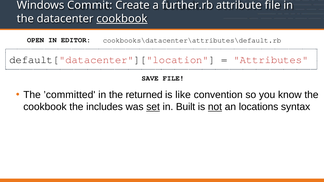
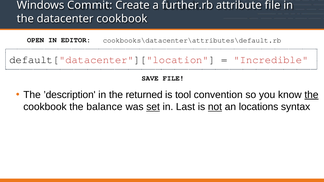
cookbook underline: present -> none (122, 19)
Attributes: Attributes -> Incredible (271, 60)
’committed: ’committed -> ’description (70, 95)
like: like -> tool (183, 95)
the underline: none -> present (311, 95)
includes: includes -> balance (104, 107)
Built: Built -> Last (185, 107)
